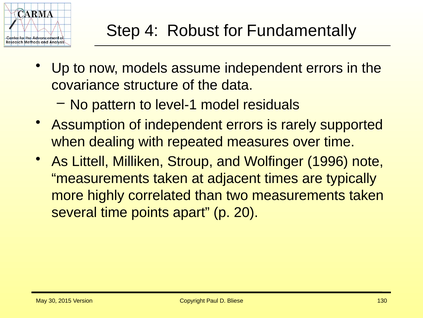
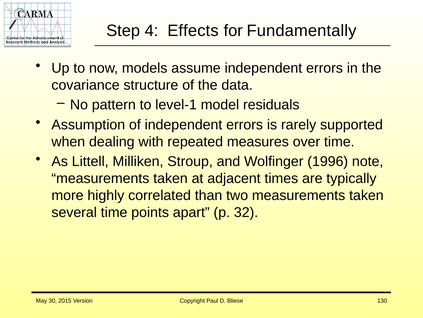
Robust: Robust -> Effects (193, 31)
20: 20 -> 32 (246, 212)
